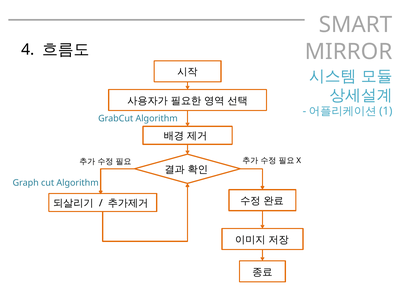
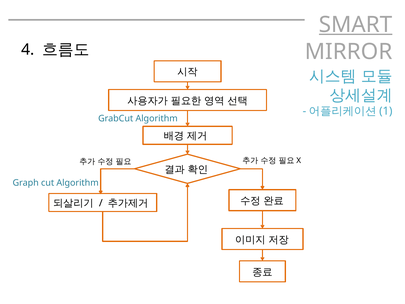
SMART underline: none -> present (356, 25)
